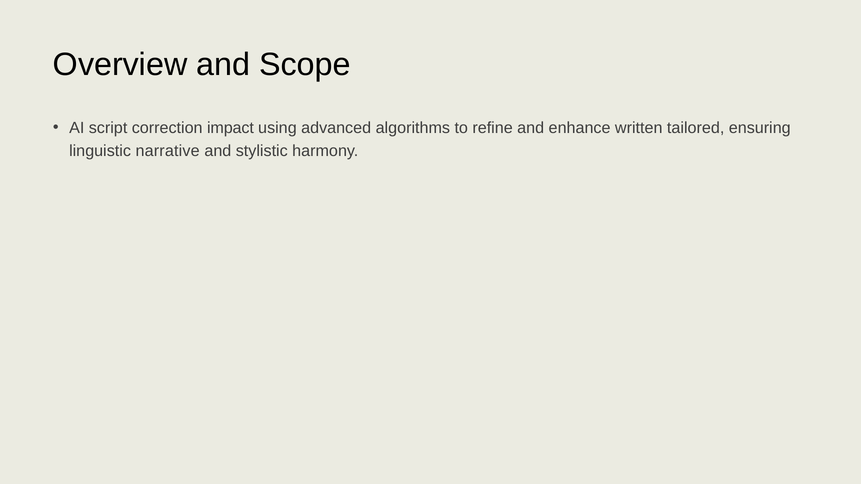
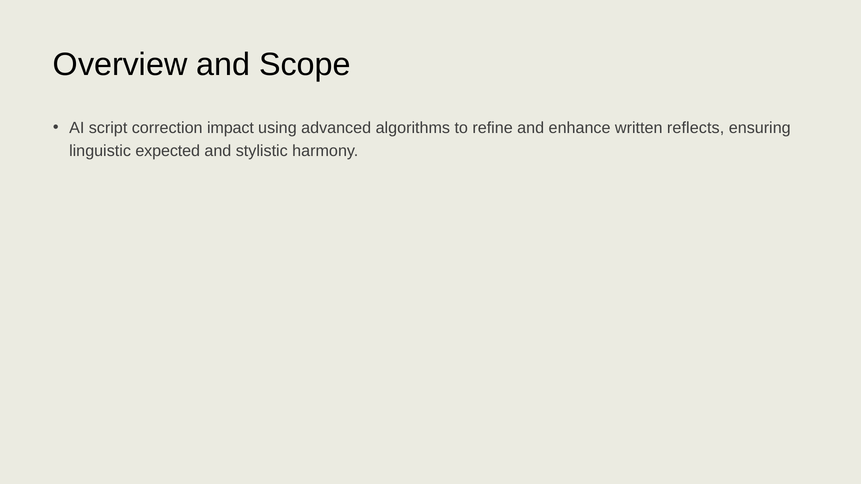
tailored: tailored -> reflects (696, 128)
narrative: narrative -> expected (168, 151)
